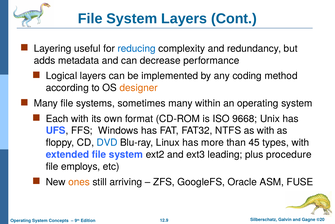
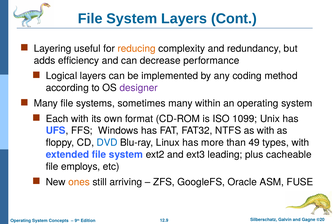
reducing colour: blue -> orange (137, 48)
metadata: metadata -> efficiency (79, 60)
designer colour: orange -> purple (139, 88)
9668: 9668 -> 1099 (245, 118)
45: 45 -> 49 (254, 142)
procedure: procedure -> cacheable (289, 154)
